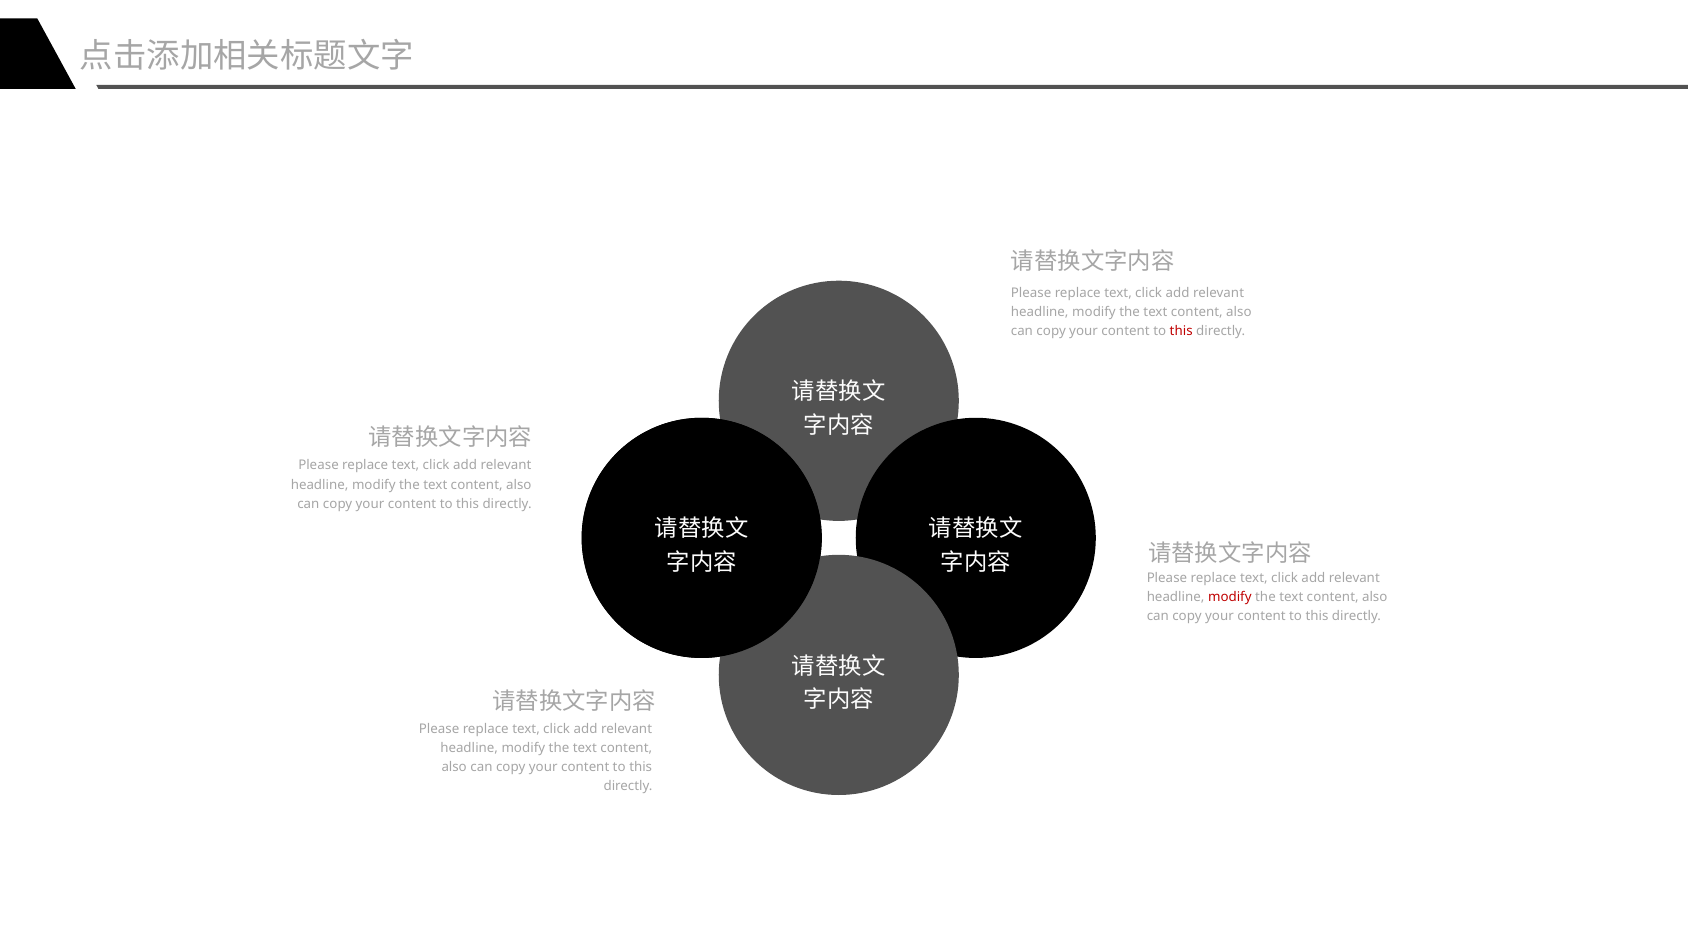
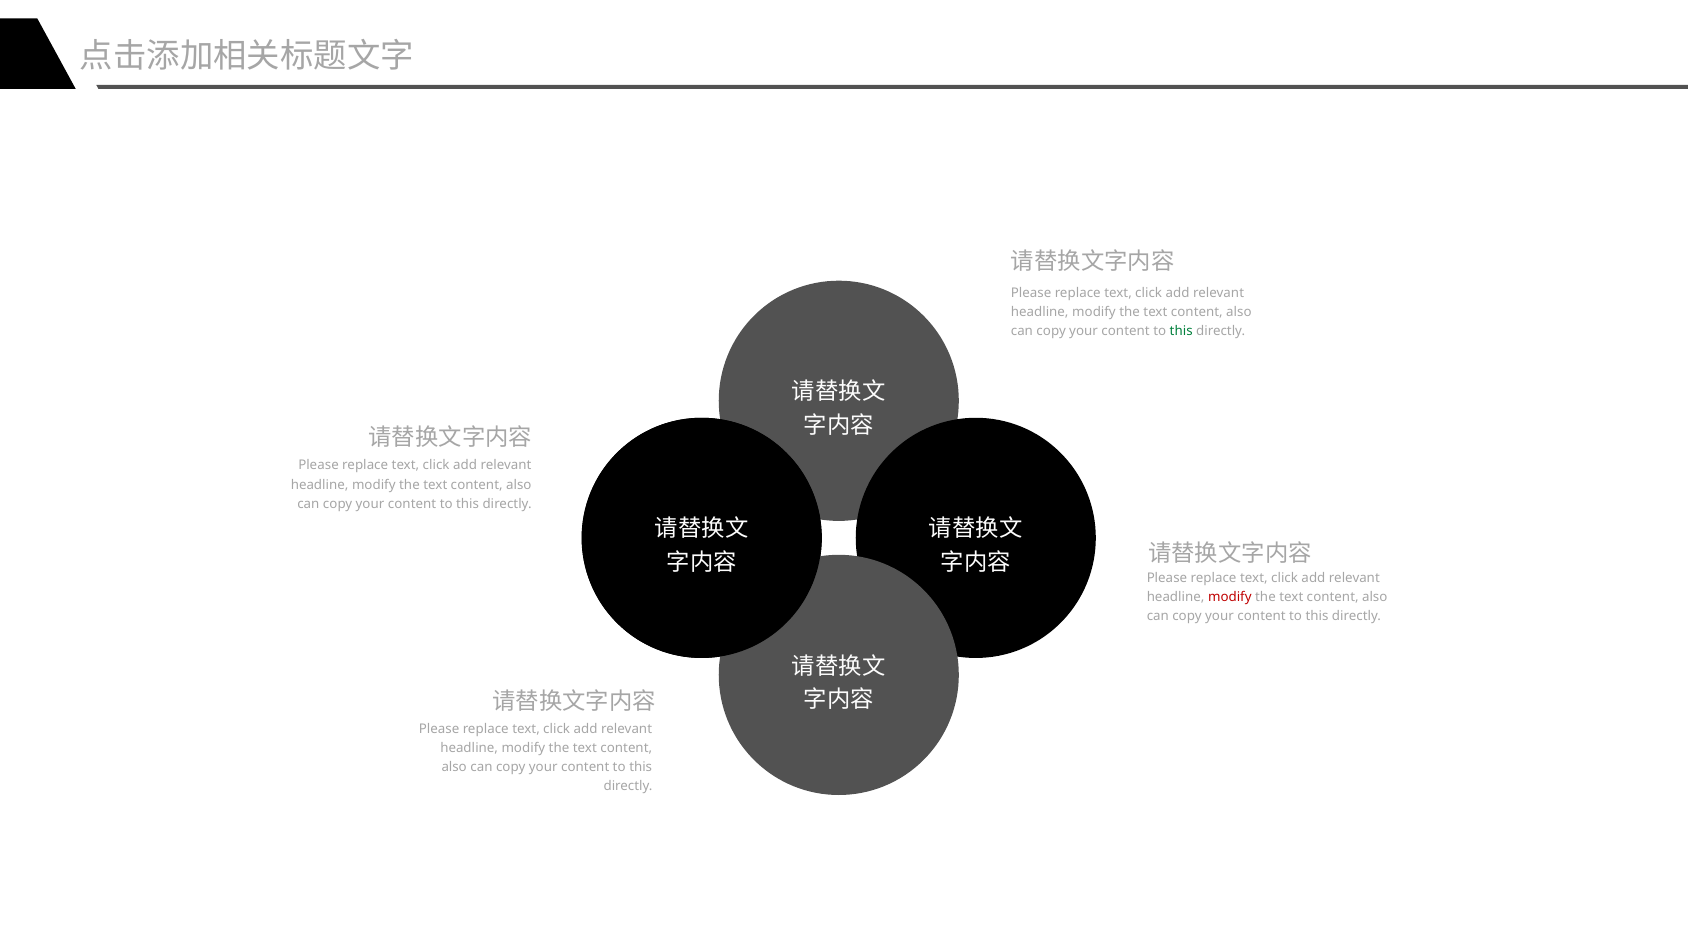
this colour: red -> green (1181, 331)
